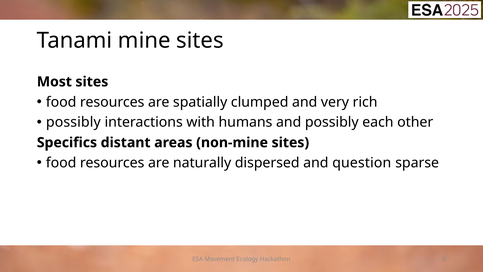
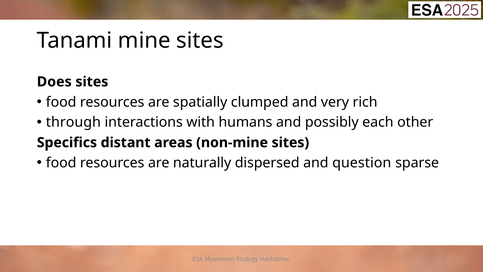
Most: Most -> Does (54, 82)
possibly: possibly -> through (73, 122)
